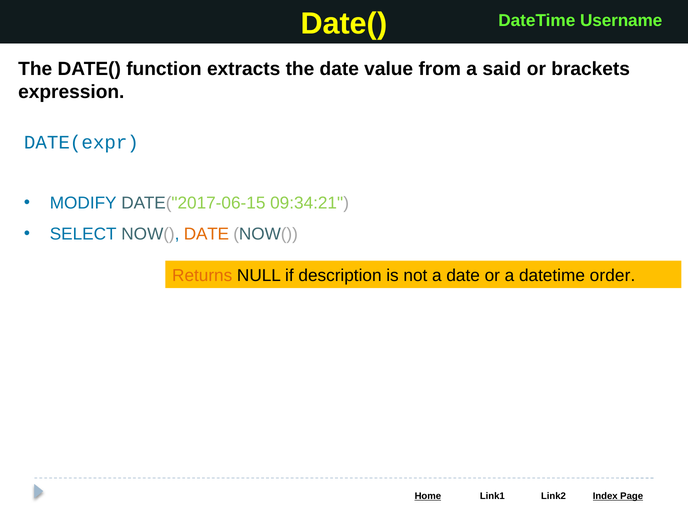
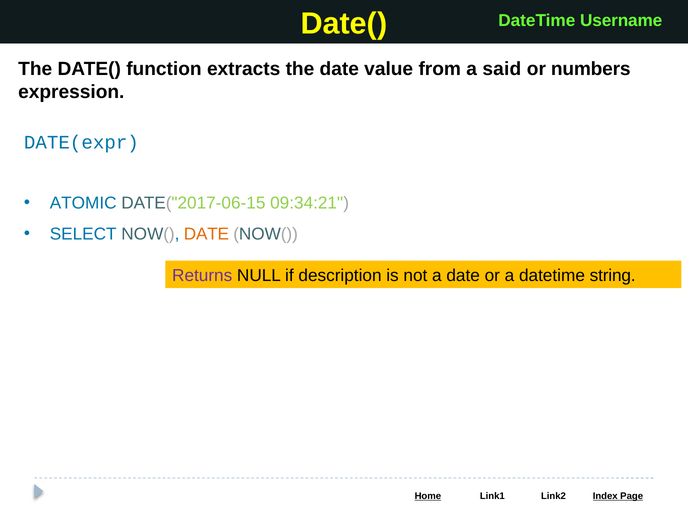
brackets: brackets -> numbers (591, 69)
MODIFY: MODIFY -> ATOMIC (83, 203)
Returns colour: orange -> purple (202, 276)
order: order -> string (613, 276)
